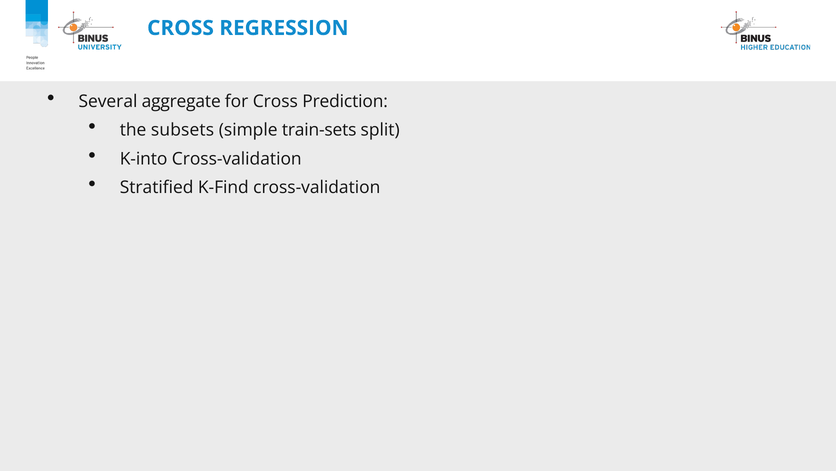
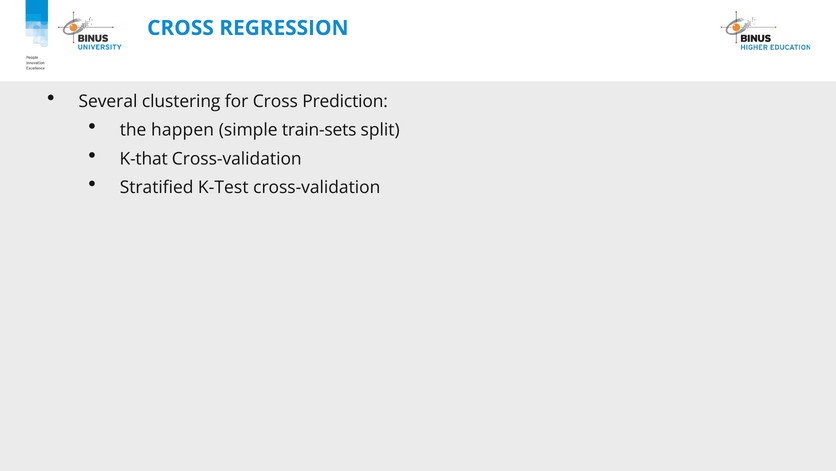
aggregate: aggregate -> clustering (181, 101)
subsets: subsets -> happen (183, 130)
K-into: K-into -> K-that (144, 159)
K-Find: K-Find -> K-Test (223, 187)
